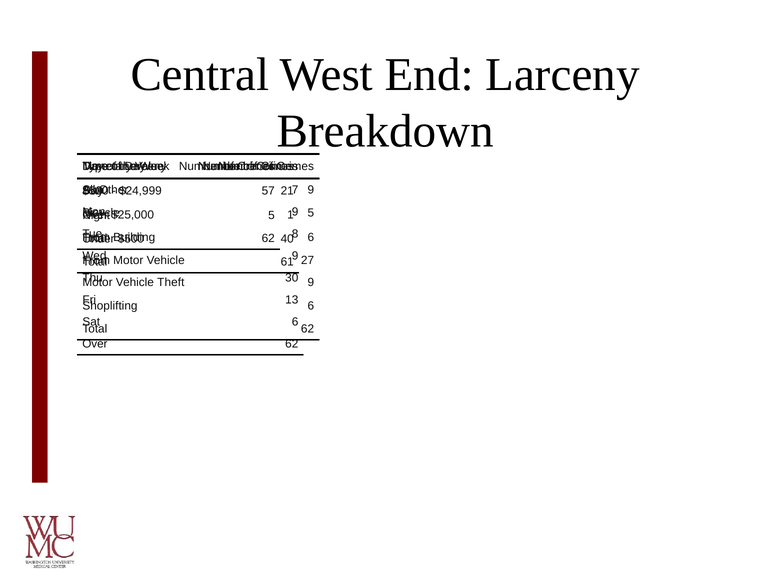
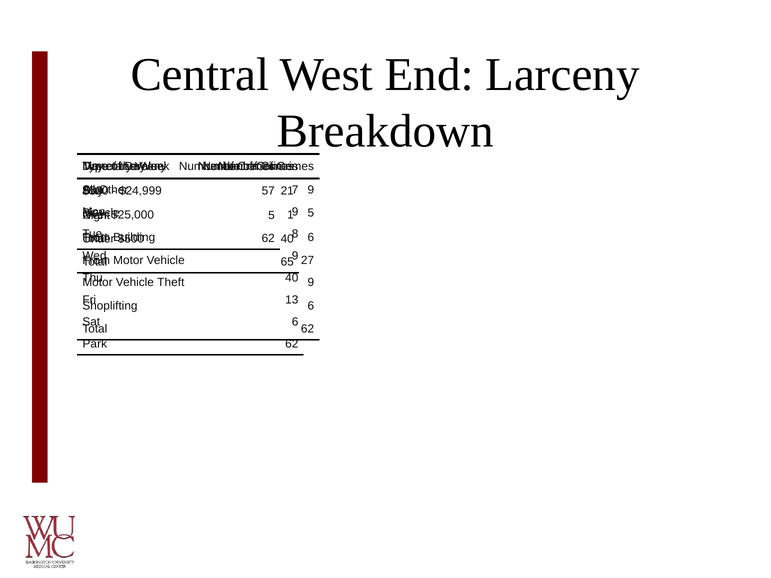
61: 61 -> 65 (287, 262)
30: 30 -> 40 (292, 278)
Over: Over -> Park (95, 344)
